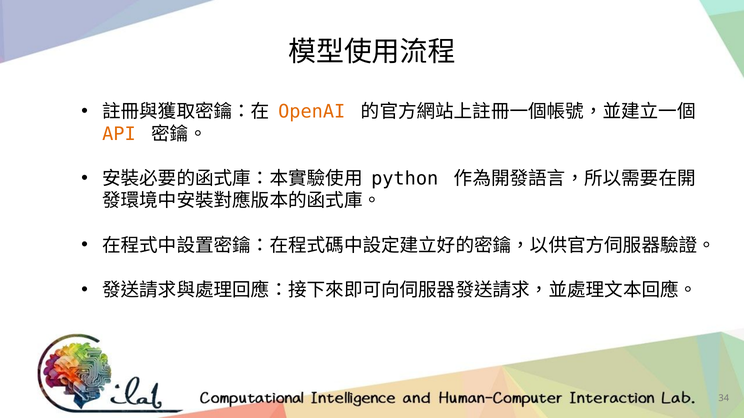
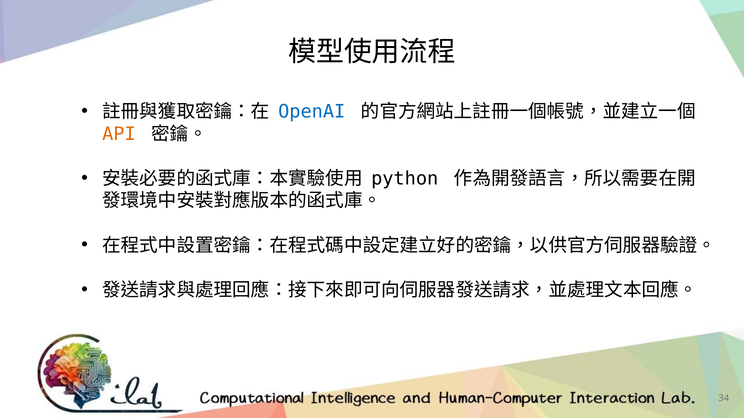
OpenAI colour: orange -> blue (312, 112)
